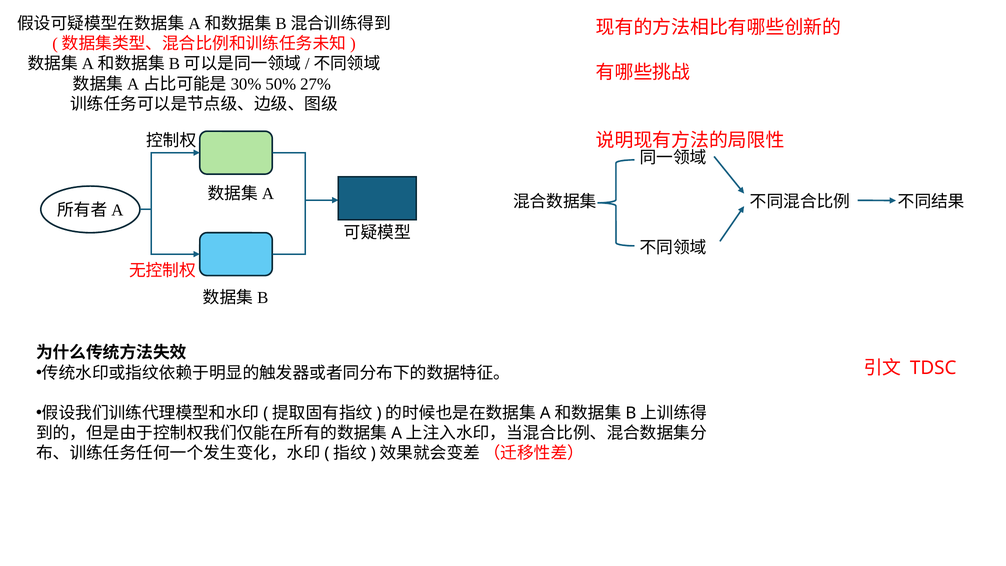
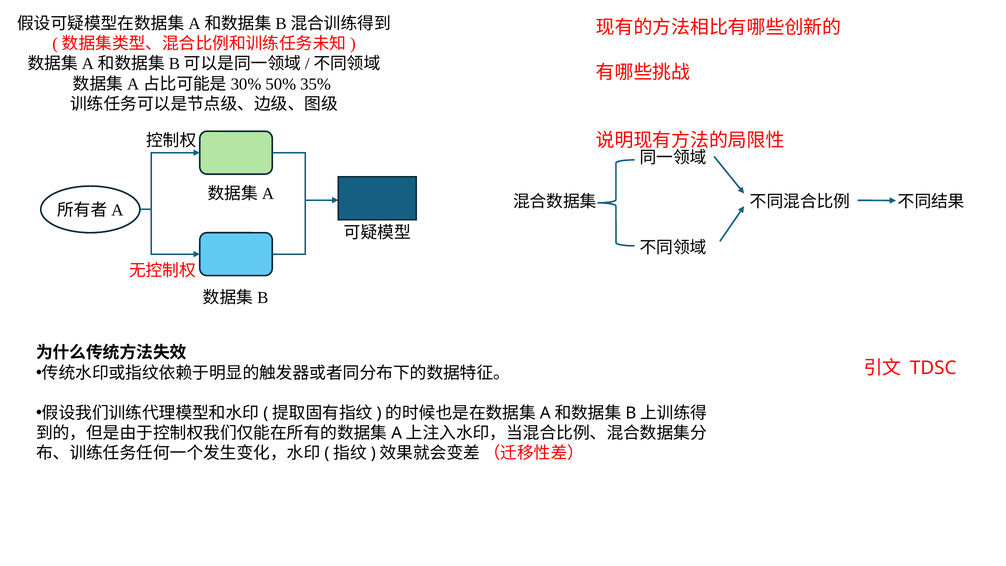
27%: 27% -> 35% (316, 84)
